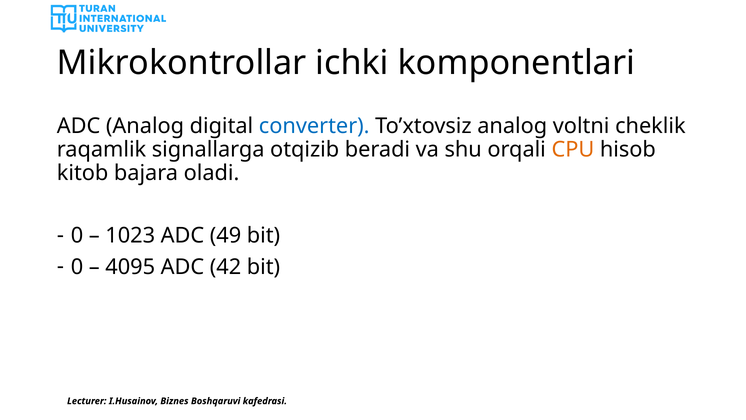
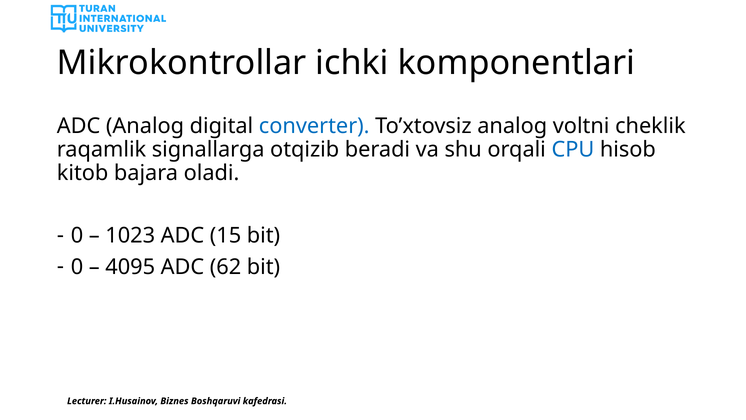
CPU colour: orange -> blue (573, 150)
49: 49 -> 15 (226, 235)
42: 42 -> 62 (226, 267)
